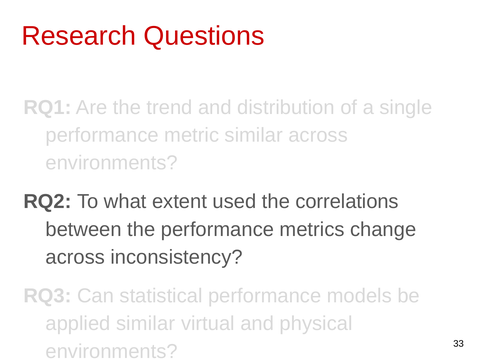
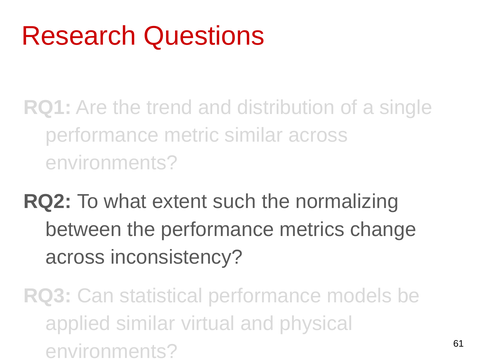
used: used -> such (234, 202)
correlations: correlations -> normalizing (347, 202)
33: 33 -> 61 (459, 344)
